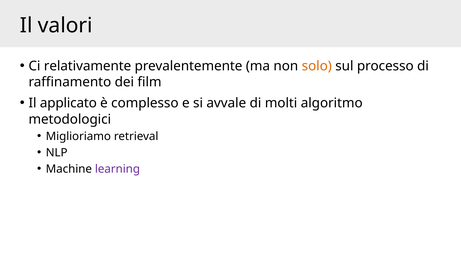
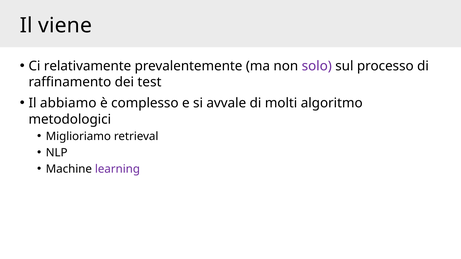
valori: valori -> viene (65, 26)
solo colour: orange -> purple (317, 66)
film: film -> test (149, 82)
applicato: applicato -> abbiamo (68, 103)
